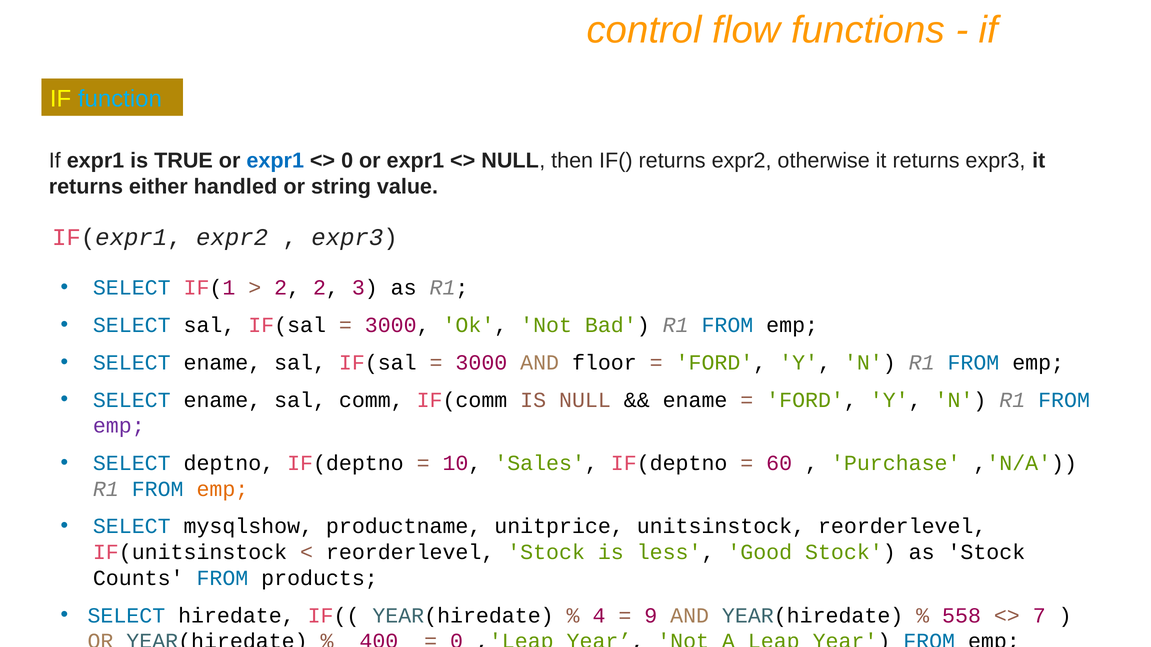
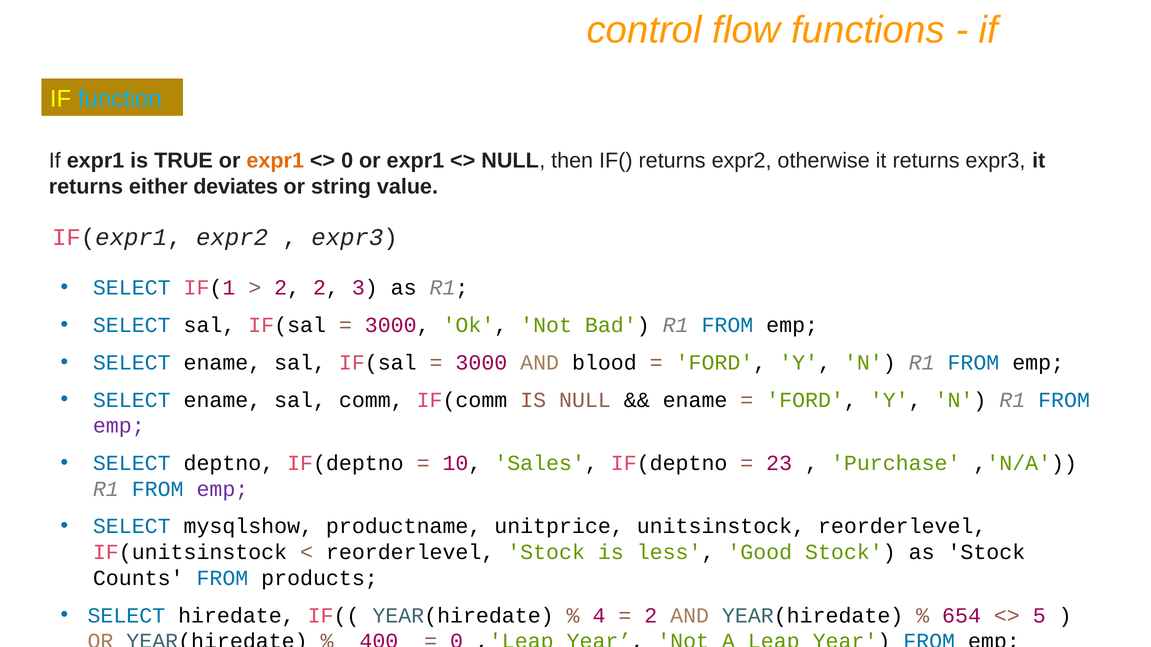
expr1 colour: blue -> orange (275, 161)
handled: handled -> deviates (236, 187)
floor: floor -> blood (604, 363)
60: 60 -> 23 (779, 463)
emp colour: orange -> purple (222, 489)
9: 9 -> 2 (651, 616)
558: 558 -> 654 (962, 616)
7: 7 -> 5 (1039, 616)
